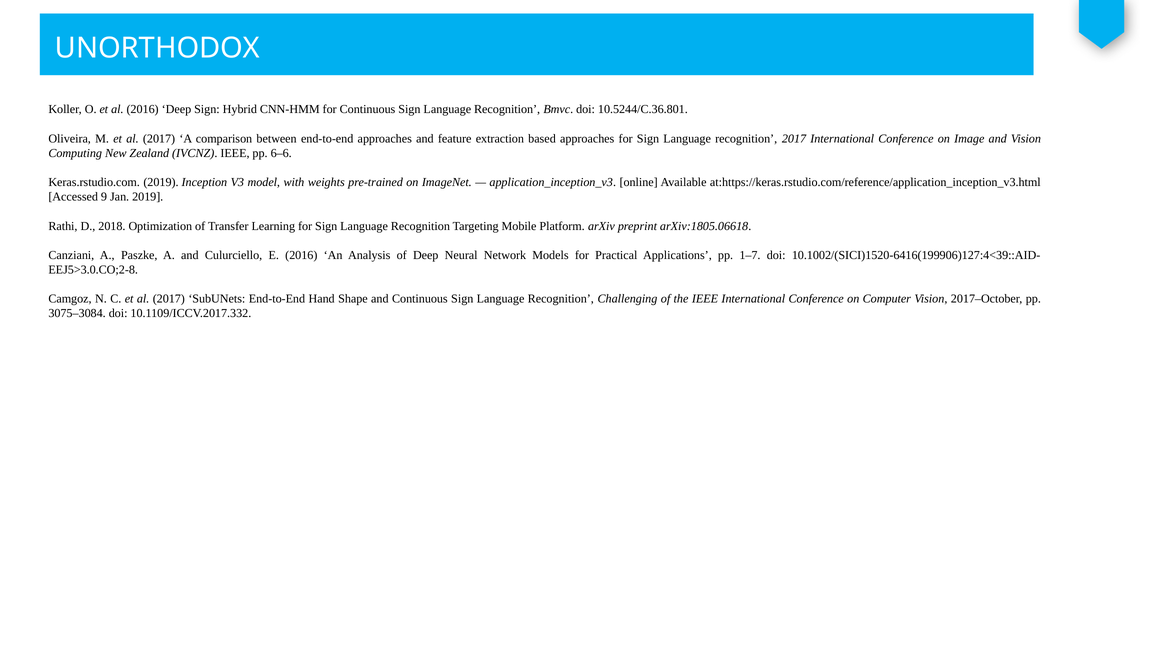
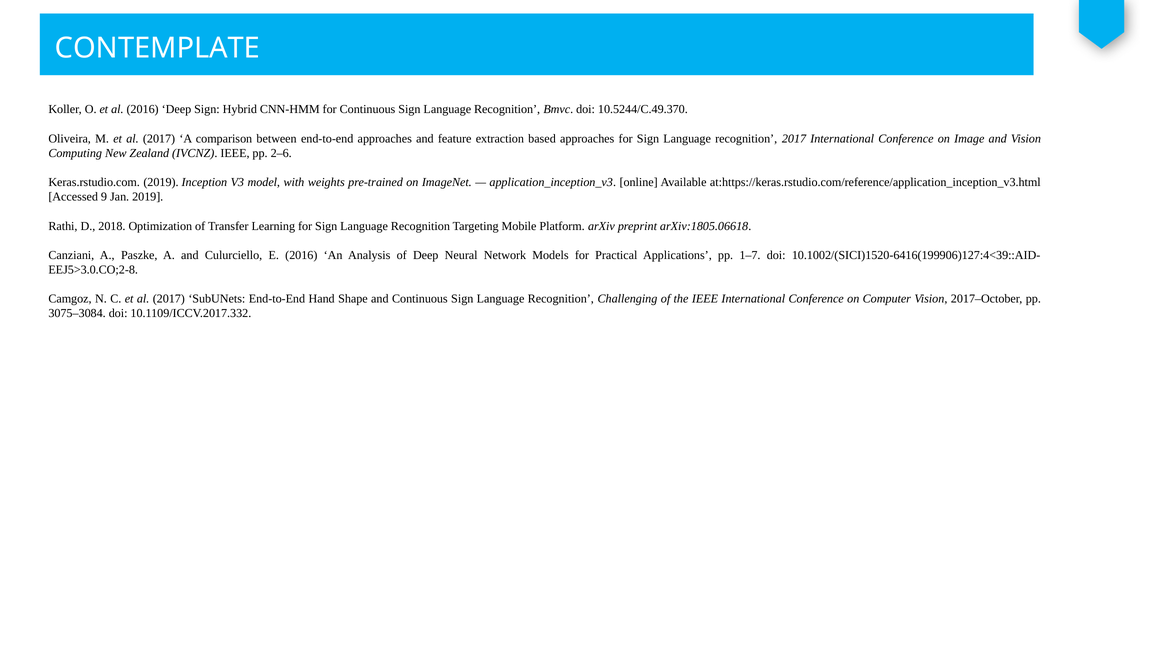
UNORTHODOX: UNORTHODOX -> CONTEMPLATE (158, 48)
10.5244/C.36.801: 10.5244/C.36.801 -> 10.5244/C.49.370 (643, 109)
6–6: 6–6 -> 2–6 (281, 153)
